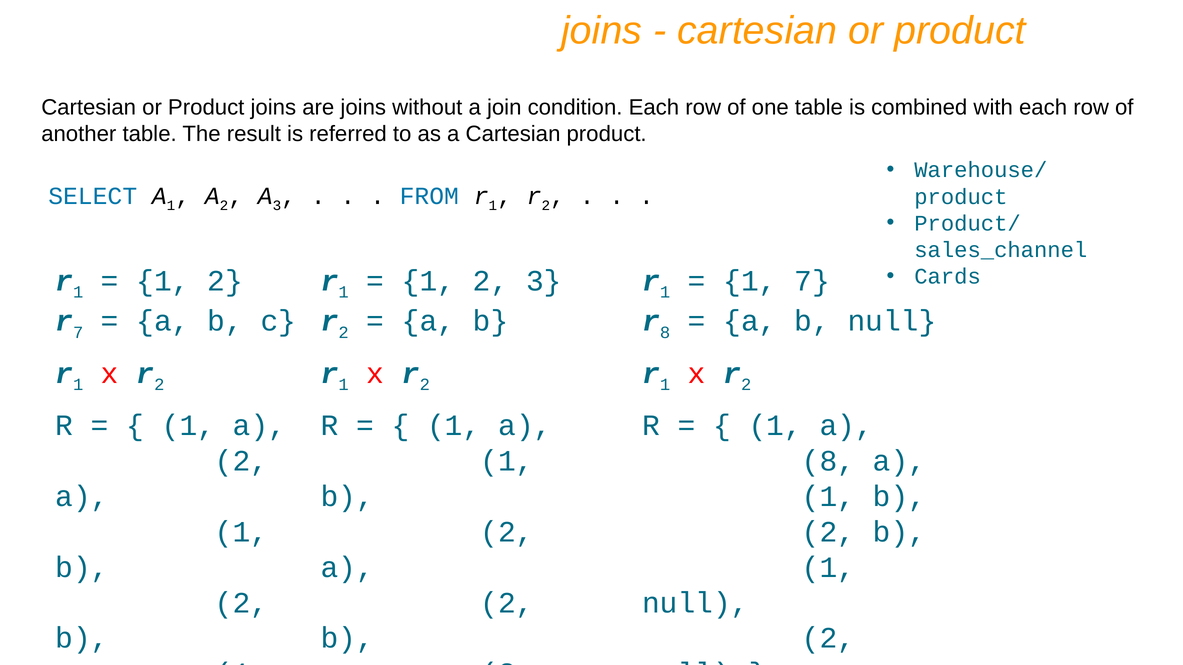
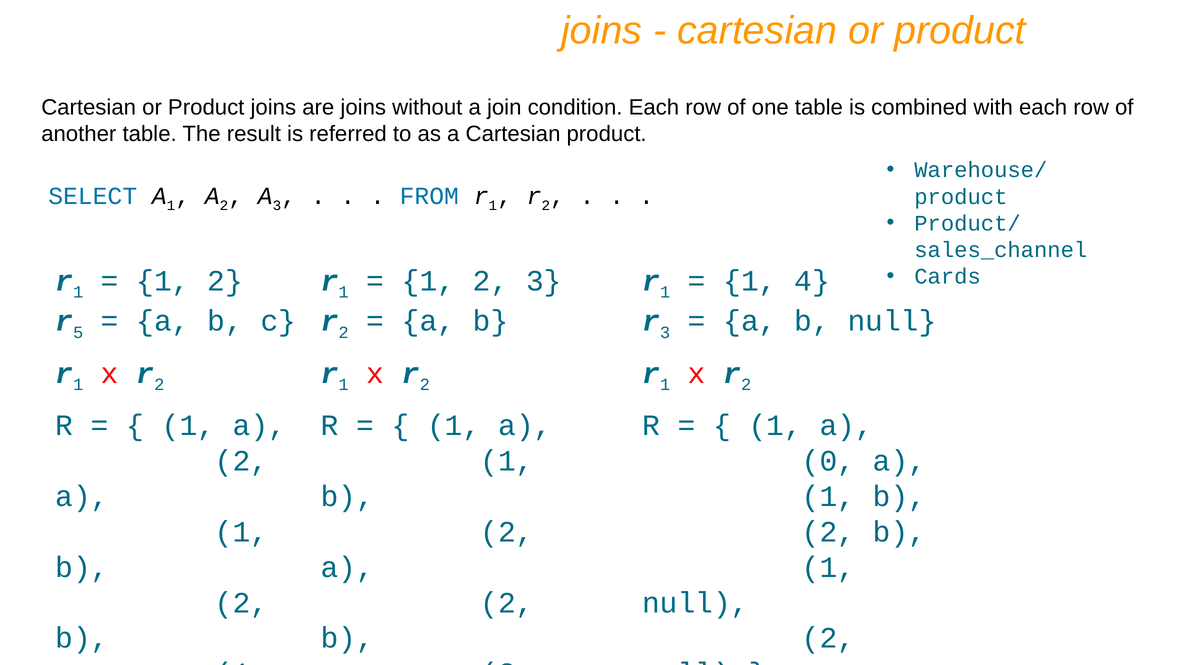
1 7: 7 -> 4 (812, 281)
r 7: 7 -> 5 (78, 333)
r 8: 8 -> 3 (665, 333)
8: 8 -> 0 (828, 461)
